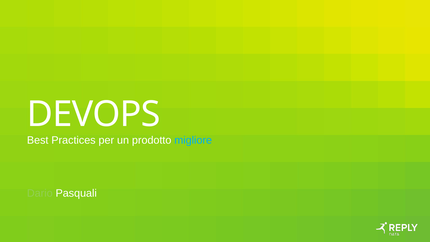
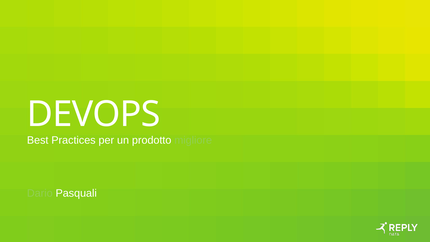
migliore colour: light blue -> light green (193, 140)
